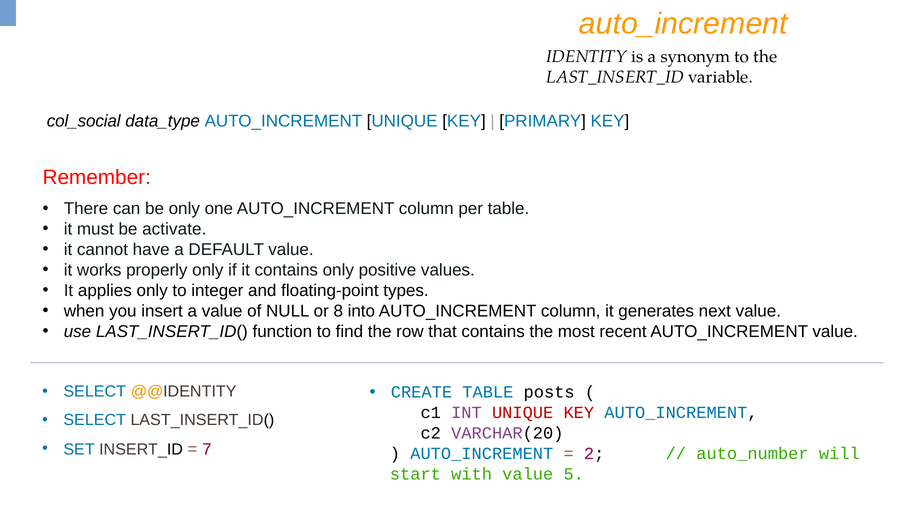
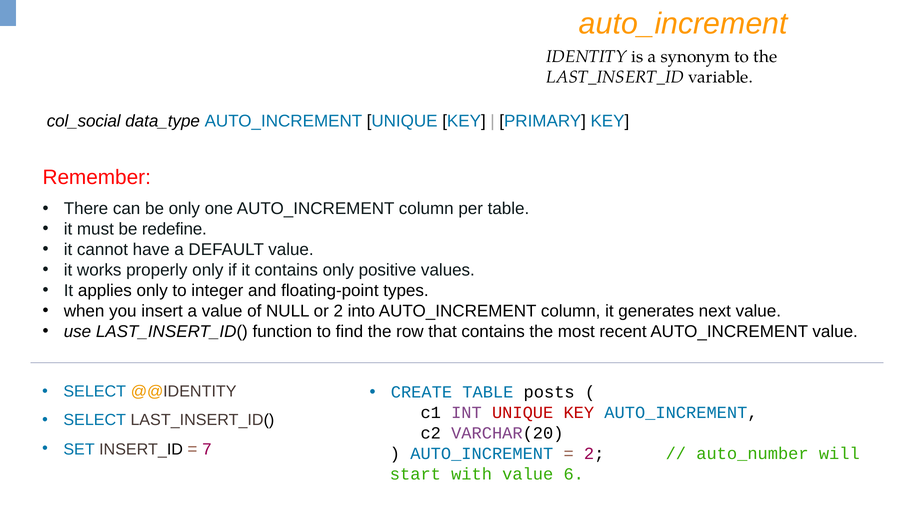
activate: activate -> redefine (174, 229)
or 8: 8 -> 2 (338, 311)
5: 5 -> 6 (574, 474)
